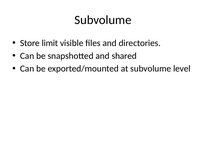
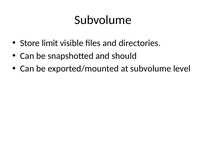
shared: shared -> should (124, 56)
